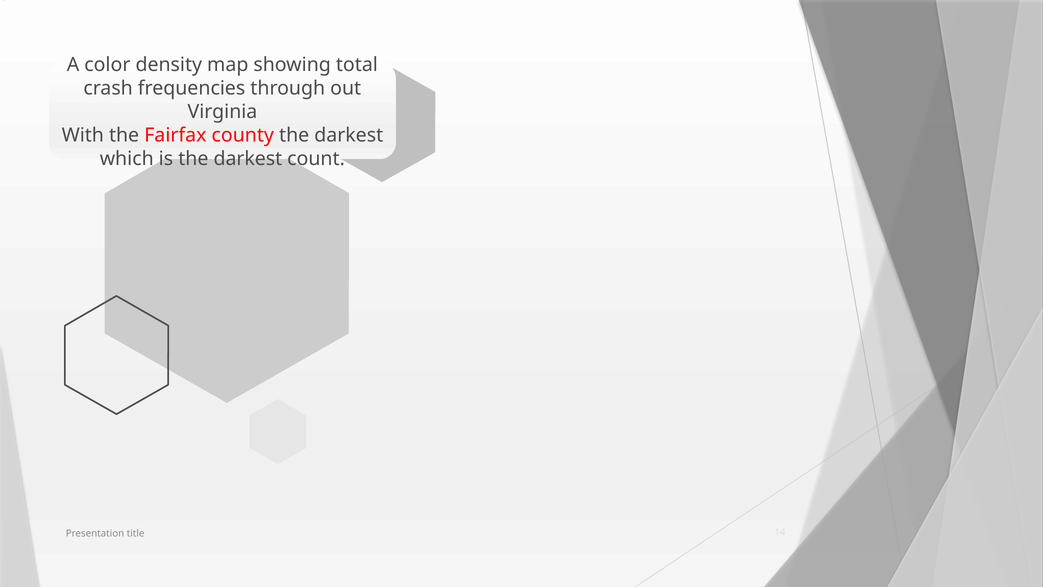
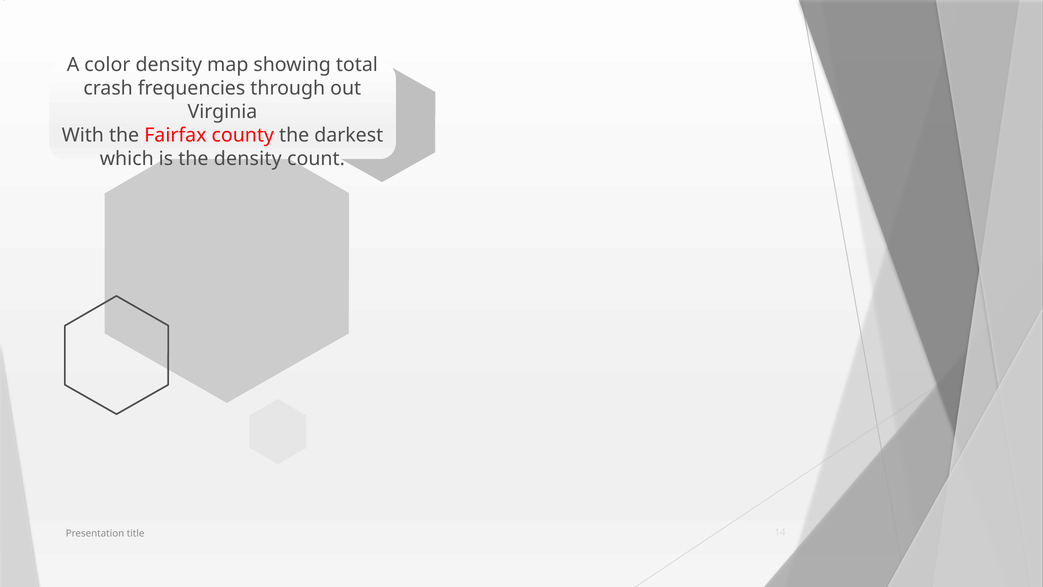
is the darkest: darkest -> density (248, 159)
